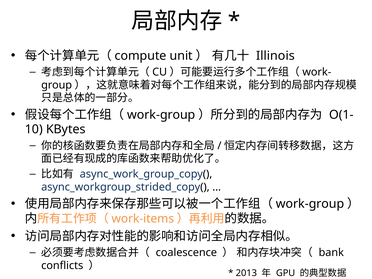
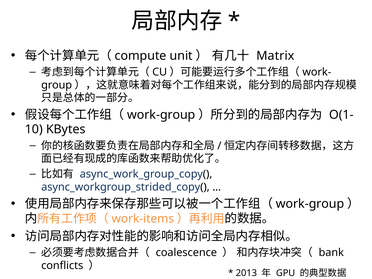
Illinois: Illinois -> Matrix (275, 56)
